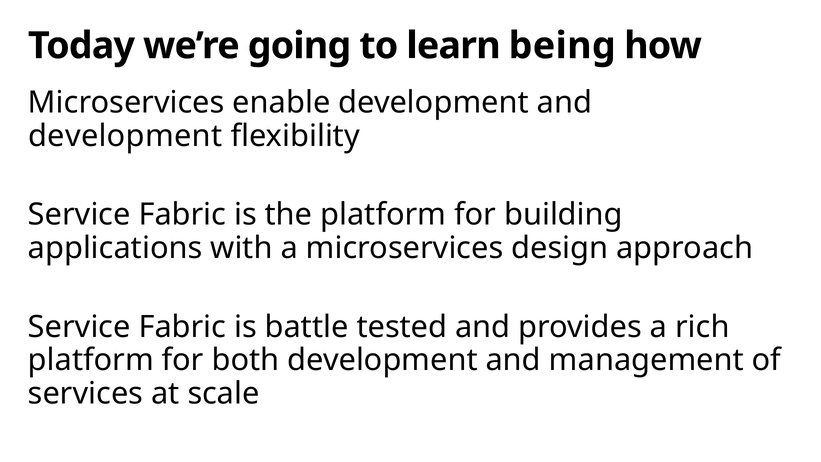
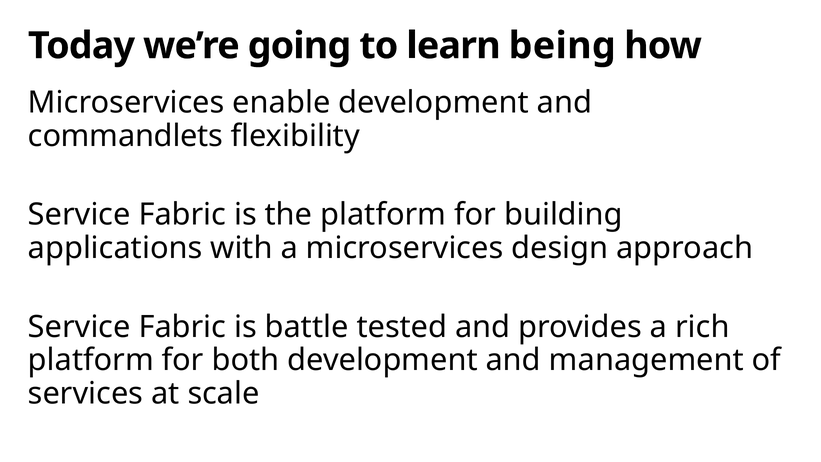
development: development -> commandlets (126, 136)
